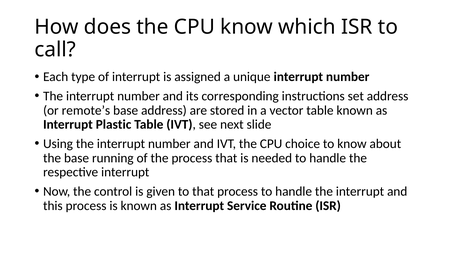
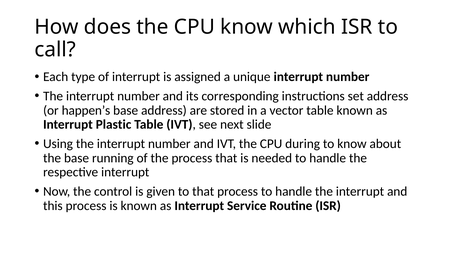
remote’s: remote’s -> happen’s (86, 110)
choice: choice -> during (303, 143)
